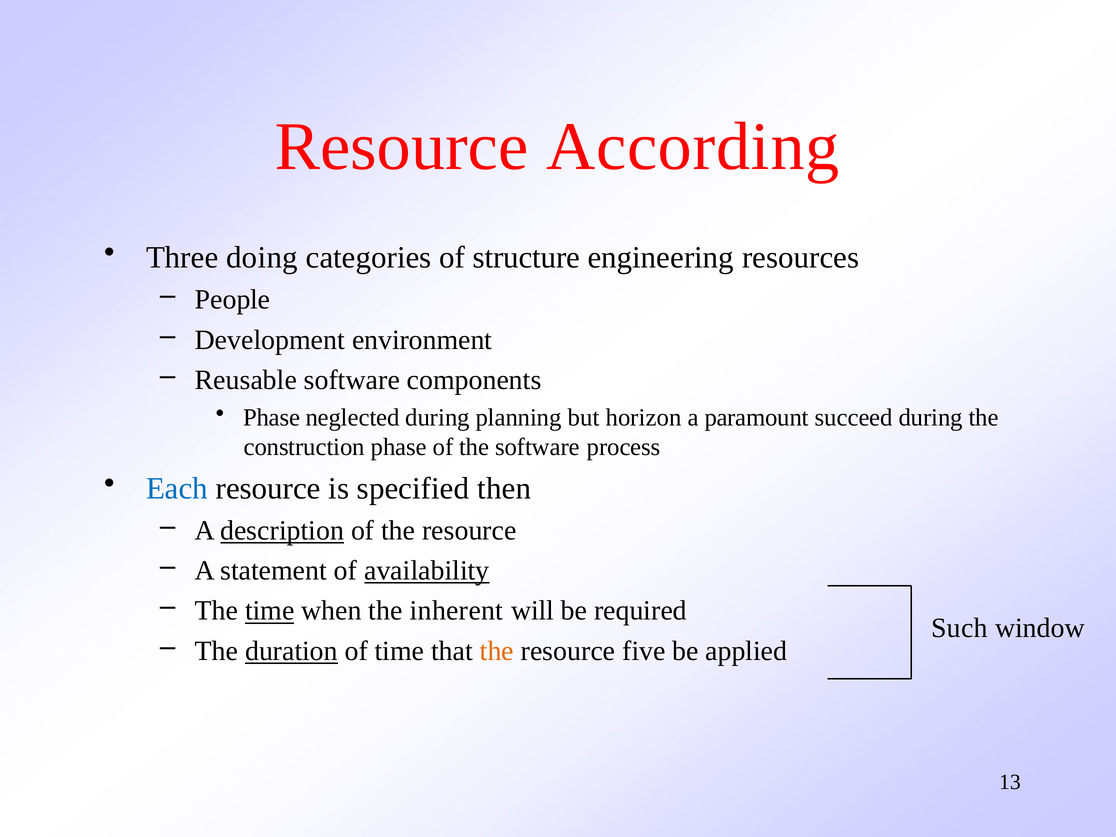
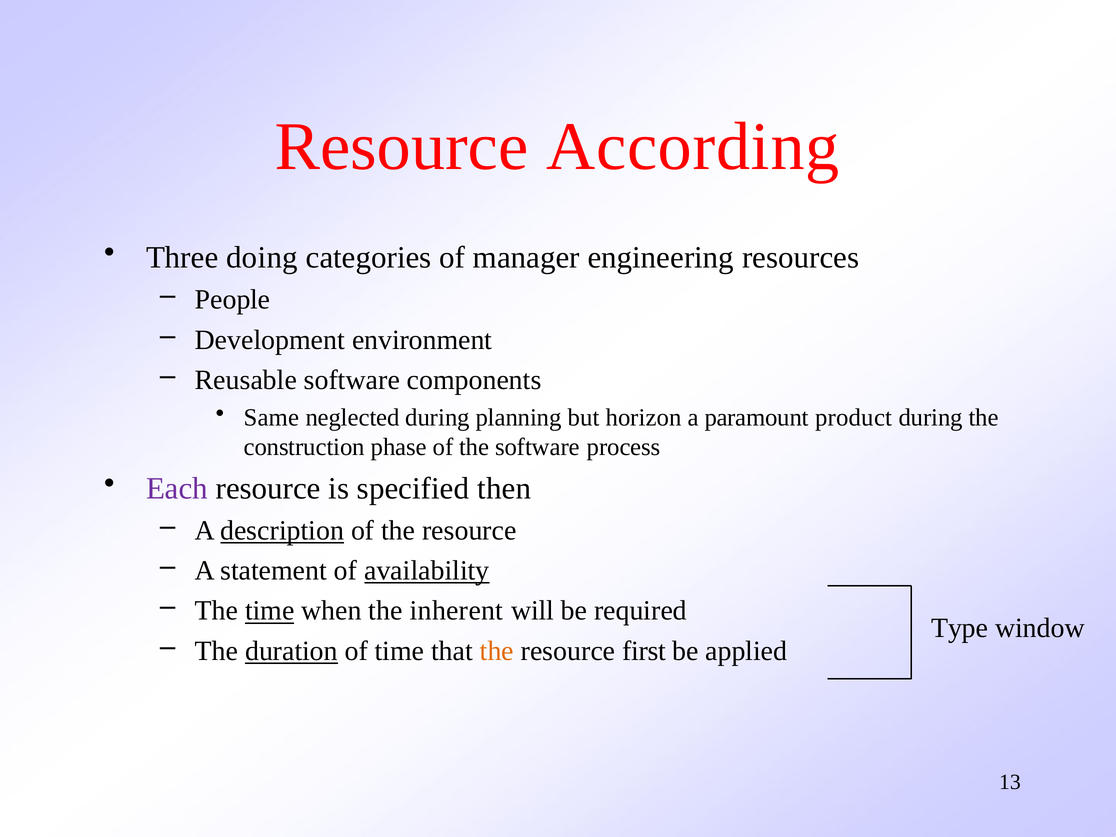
structure: structure -> manager (526, 258)
Phase: Phase -> Same (271, 418)
succeed: succeed -> product (854, 418)
Each colour: blue -> purple (177, 488)
Such: Such -> Type (960, 628)
five: five -> first (644, 651)
